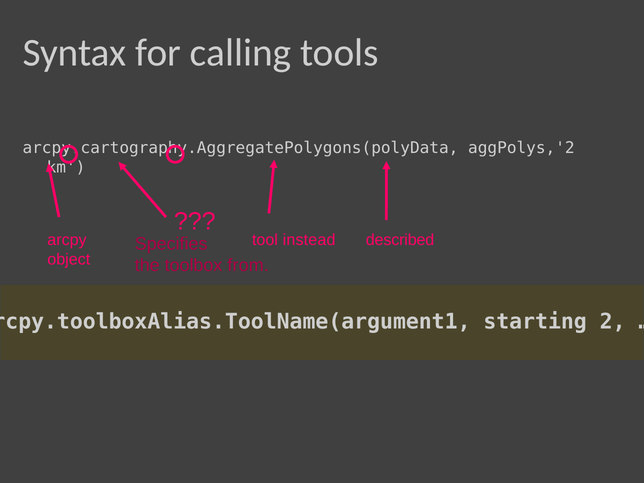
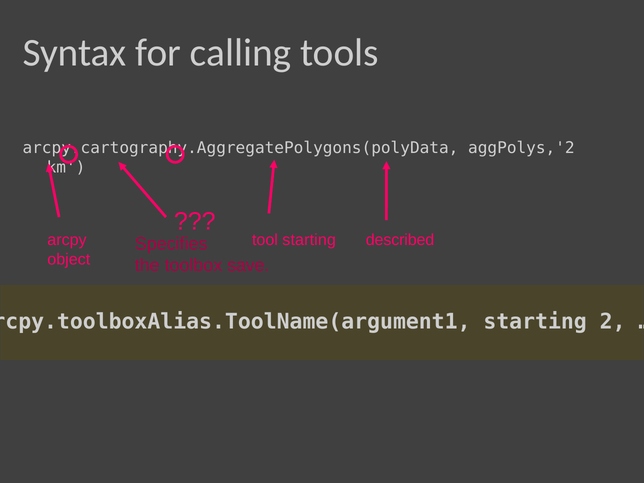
tool instead: instead -> starting (309, 240)
from: from -> save (248, 265)
